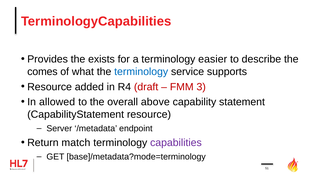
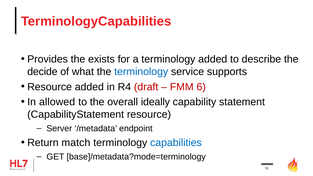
terminology easier: easier -> added (213, 59)
comes: comes -> decide (42, 72)
3: 3 -> 6 (201, 87)
above: above -> ideally (155, 102)
capabilities colour: purple -> blue (176, 143)
